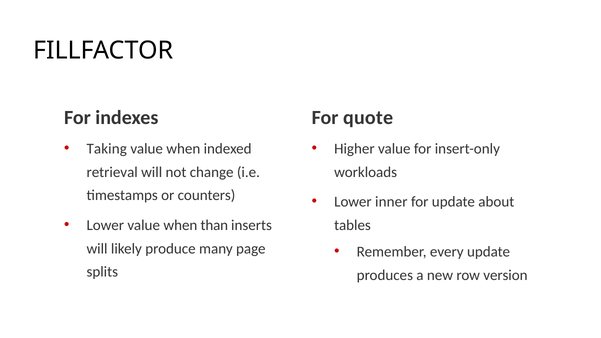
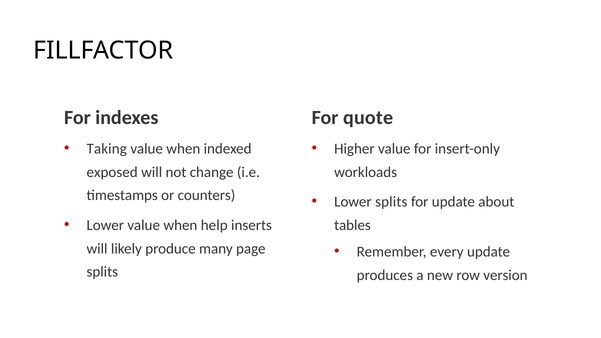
retrieval: retrieval -> exposed (112, 172)
Lower inner: inner -> splits (391, 202)
than: than -> help (214, 225)
